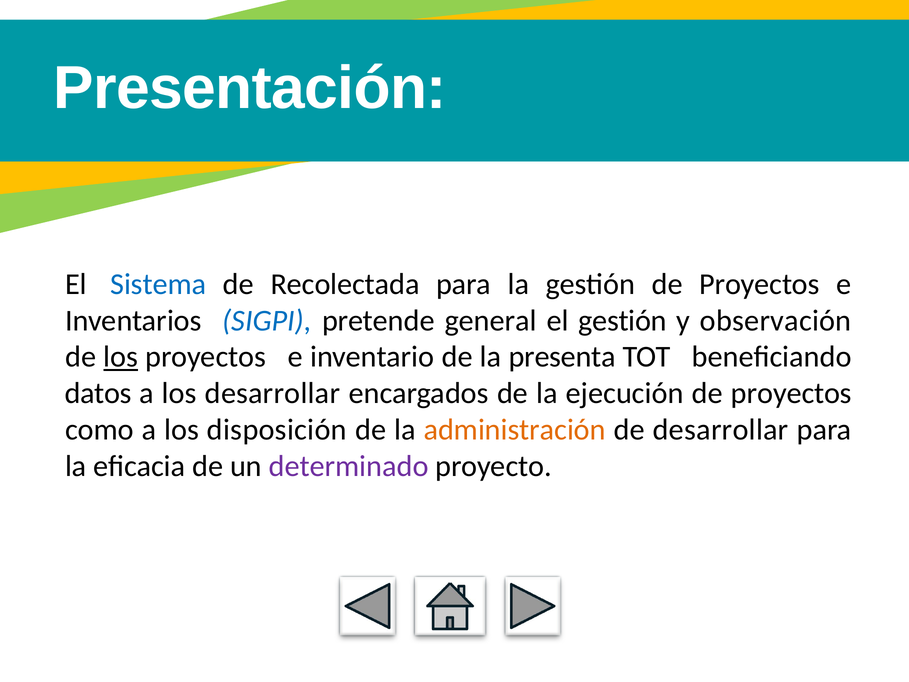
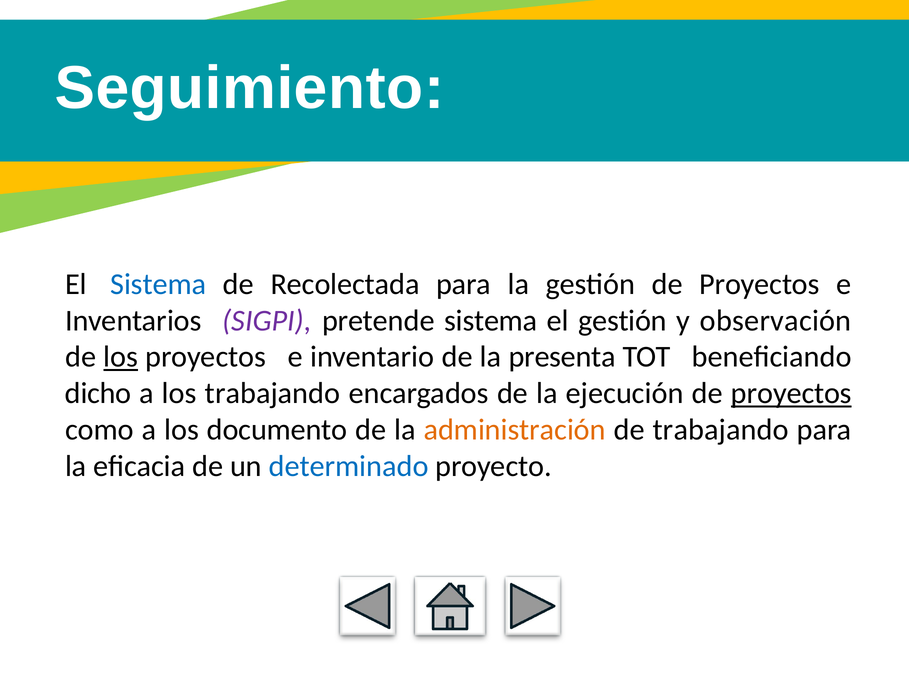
Presentación: Presentación -> Seguimiento (249, 88)
SIGPI colour: blue -> purple (267, 320)
pretende general: general -> sistema (491, 320)
datos: datos -> dicho (98, 393)
los desarrollar: desarrollar -> trabajando (273, 393)
proyectos underline: none -> present (791, 393)
disposición: disposición -> documento (277, 430)
de desarrollar: desarrollar -> trabajando (721, 430)
determinado colour: purple -> blue (349, 466)
